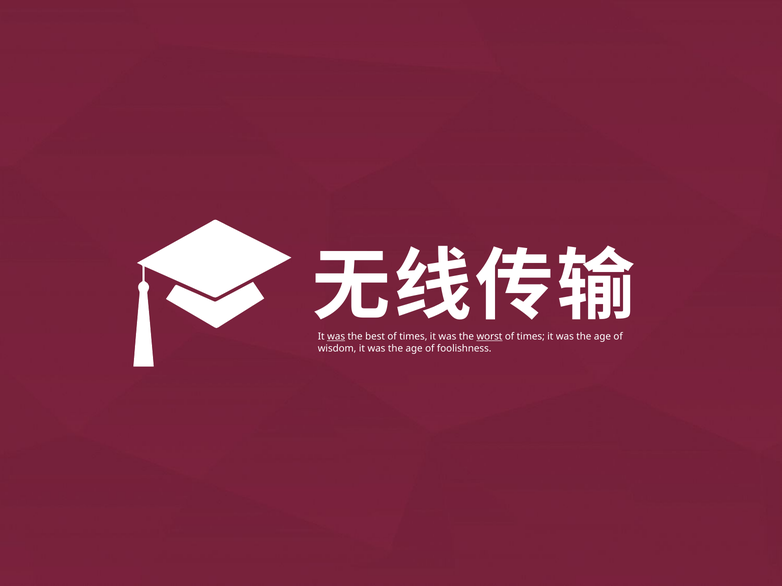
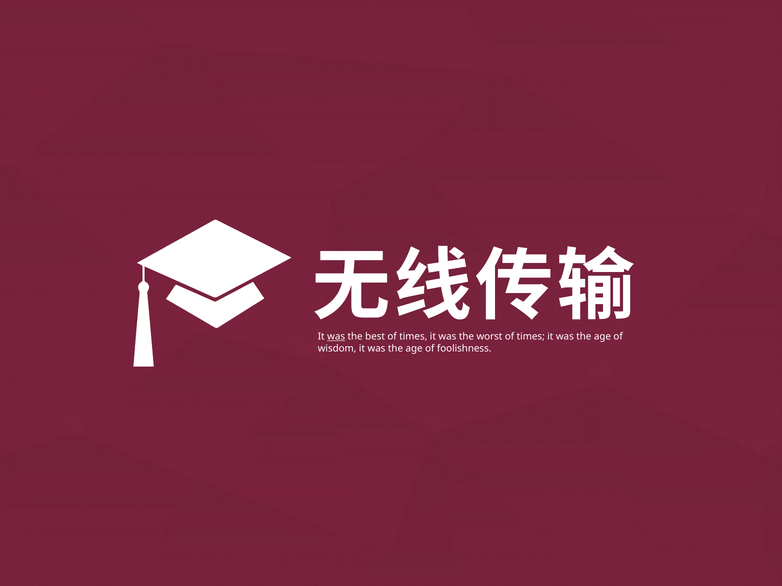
worst underline: present -> none (489, 337)
